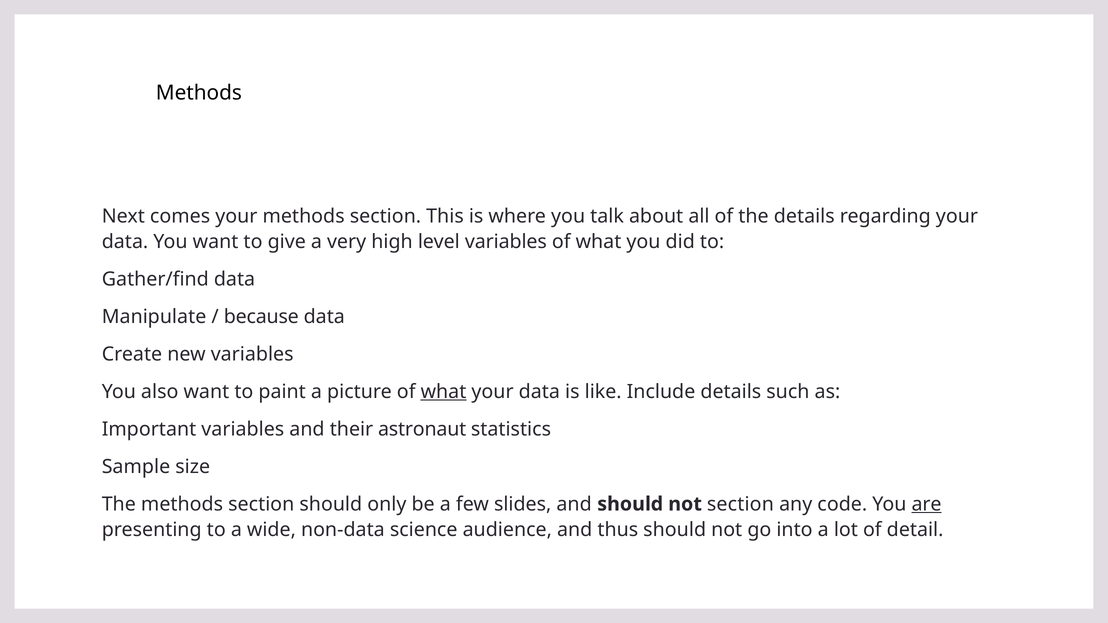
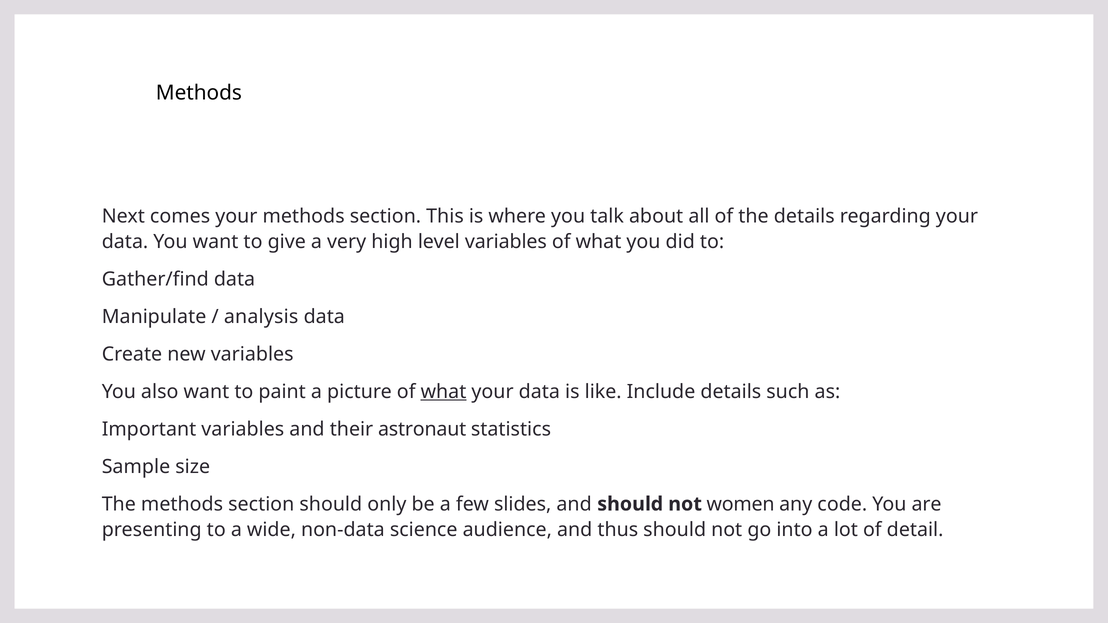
because: because -> analysis (261, 317)
not section: section -> women (741, 504)
are underline: present -> none (927, 504)
